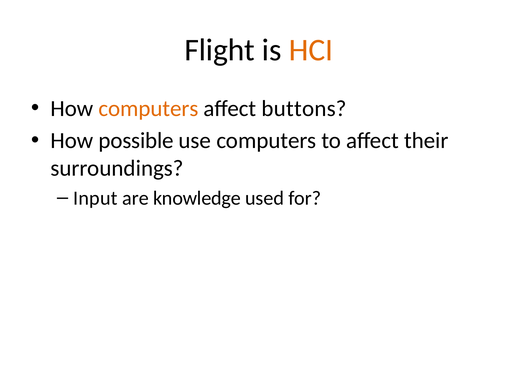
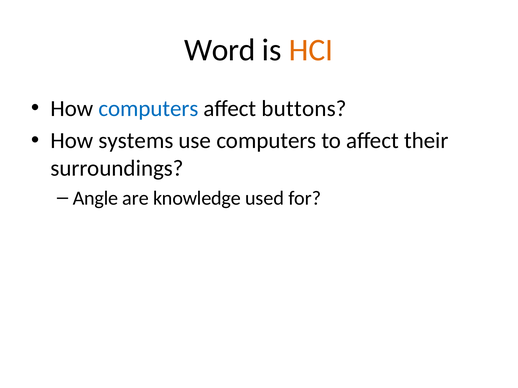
Flight: Flight -> Word (220, 50)
computers colour: orange -> blue (149, 109)
possible: possible -> systems (136, 141)
Input: Input -> Angle (96, 198)
